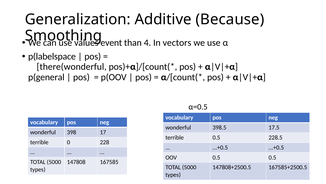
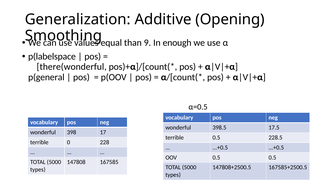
Because: Because -> Opening (230, 19)
event: event -> equal (111, 43)
4: 4 -> 9 (147, 43)
vectors: vectors -> enough (177, 43)
